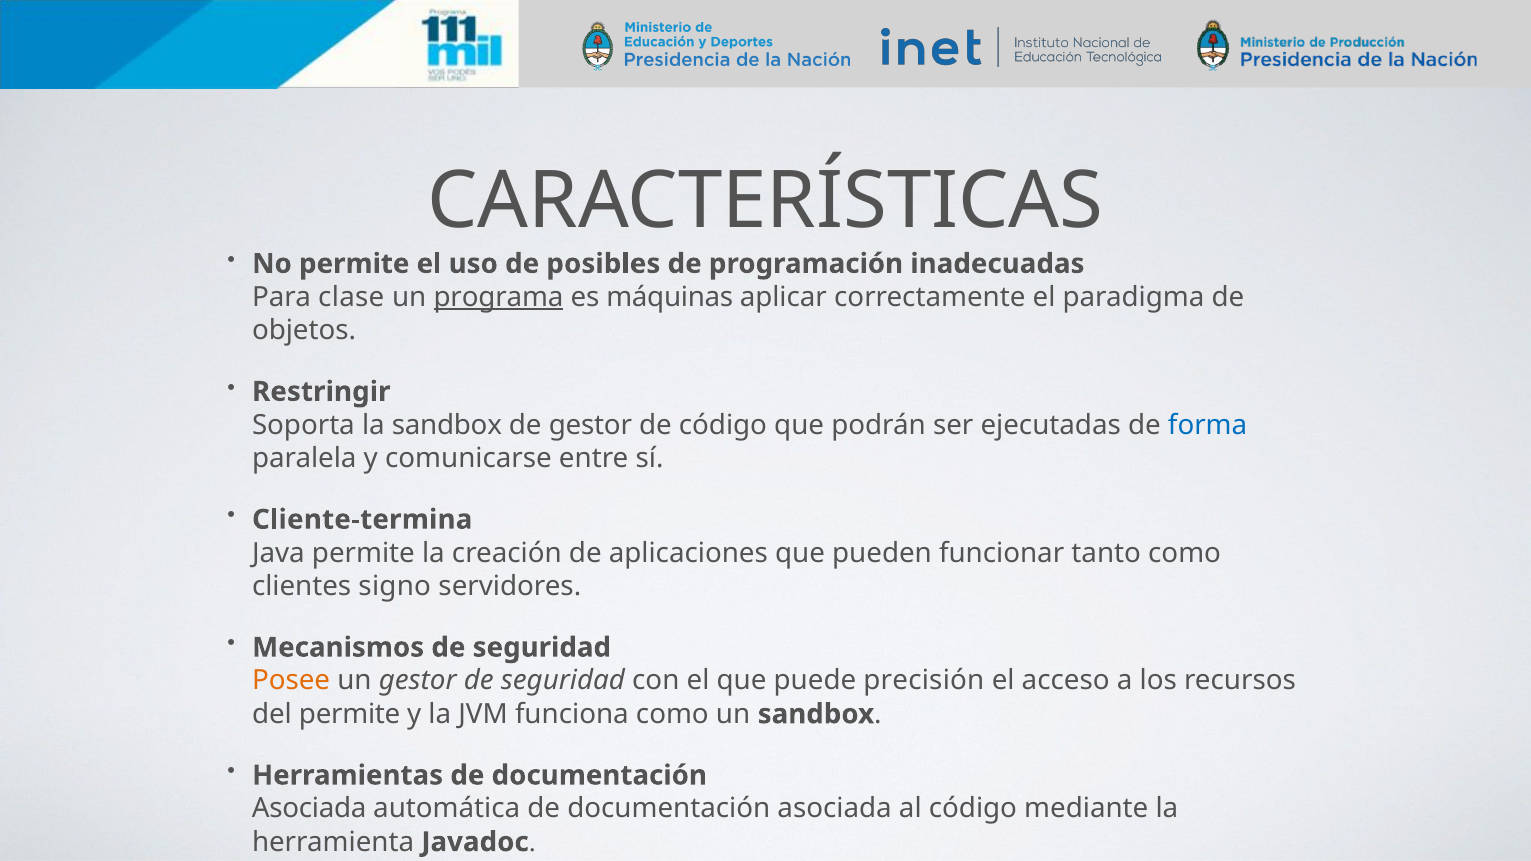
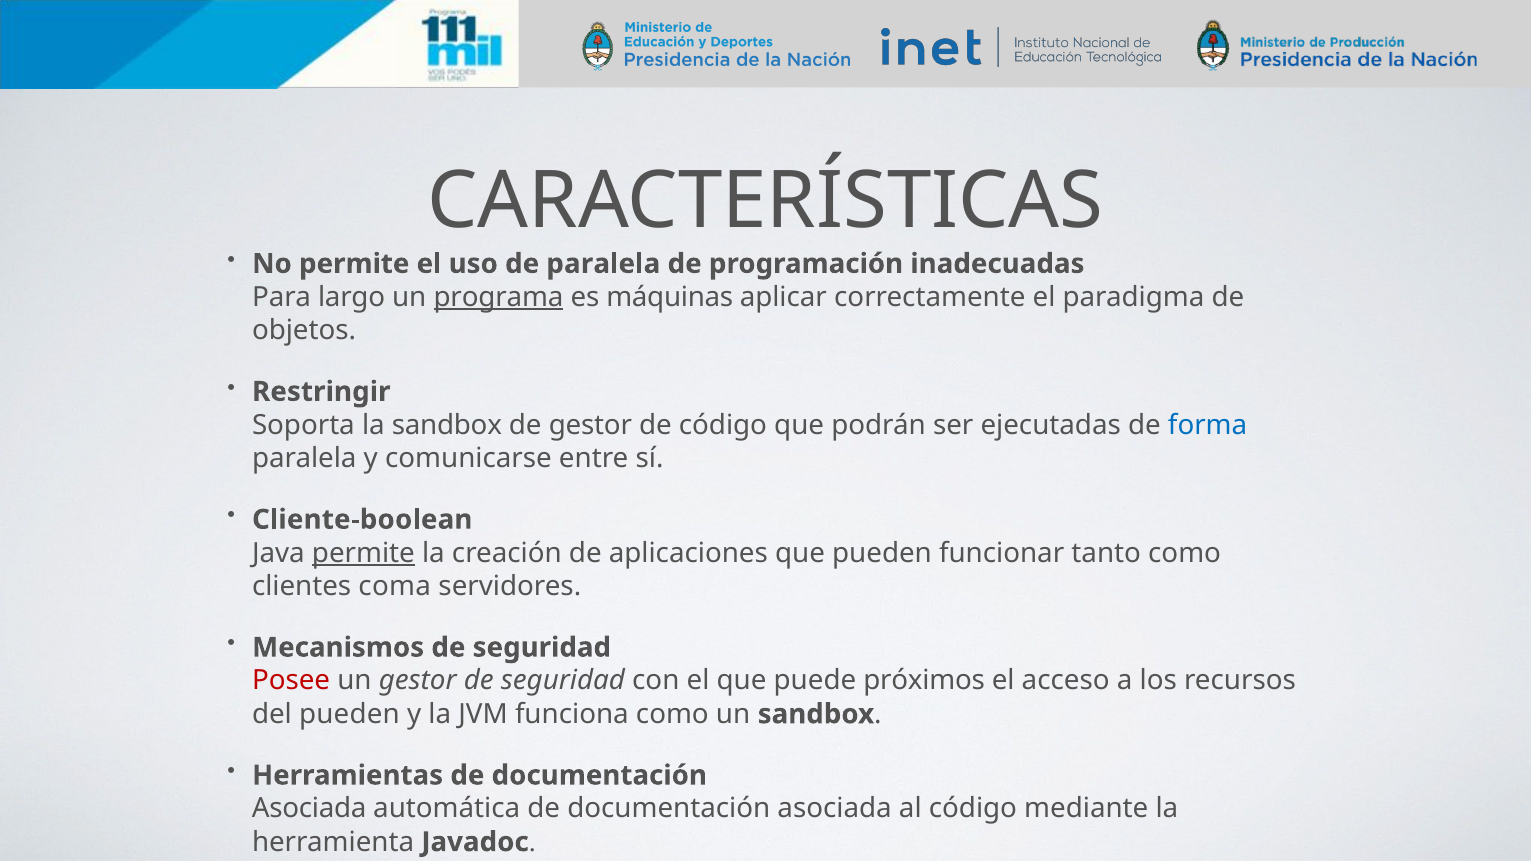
de posibles: posibles -> paralela (603, 264)
clase: clase -> largo (352, 297)
Cliente-termina: Cliente-termina -> Cliente-boolean (362, 520)
permite underline: none -> present (363, 553)
signo: signo -> coma (395, 586)
Posee colour: orange -> red (291, 681)
precisión: precisión -> próximos (924, 681)
del permite: permite -> pueden (349, 714)
